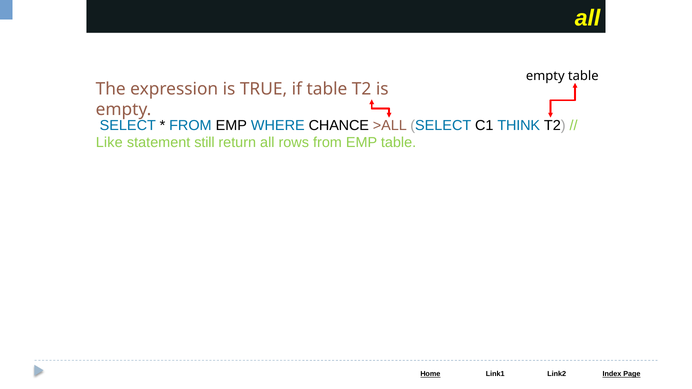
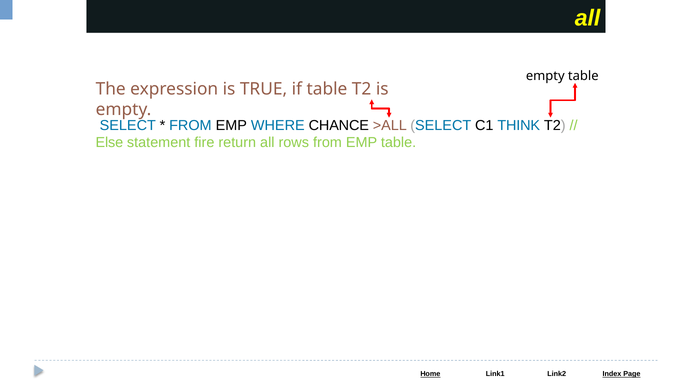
Like: Like -> Else (109, 143)
still: still -> fire (204, 143)
